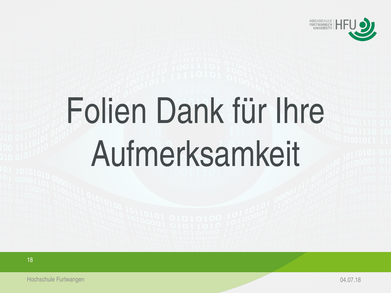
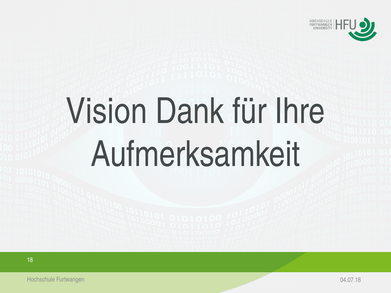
Folien: Folien -> Vision (106, 111)
